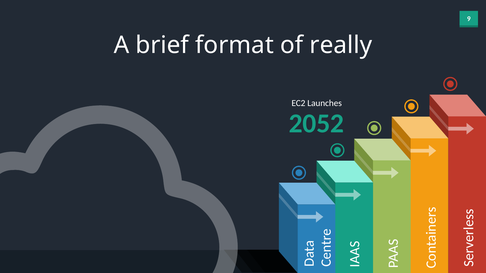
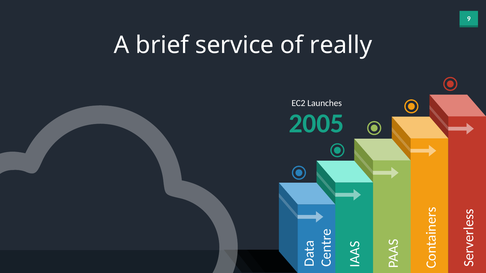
format: format -> service (235, 45)
2052: 2052 -> 2005 (316, 124)
